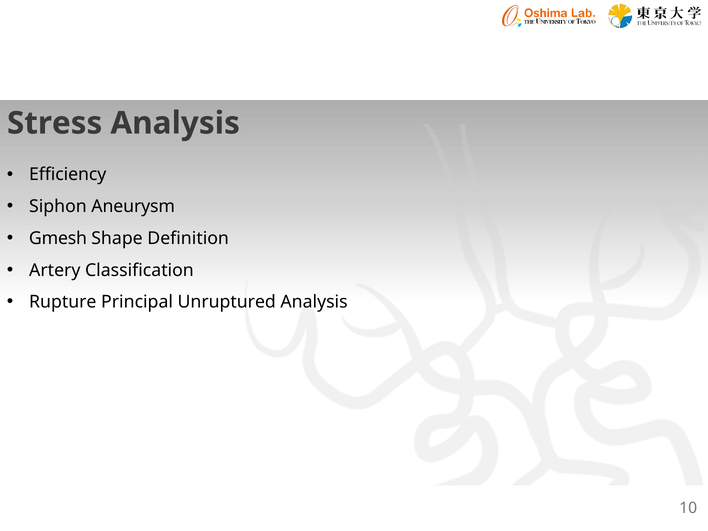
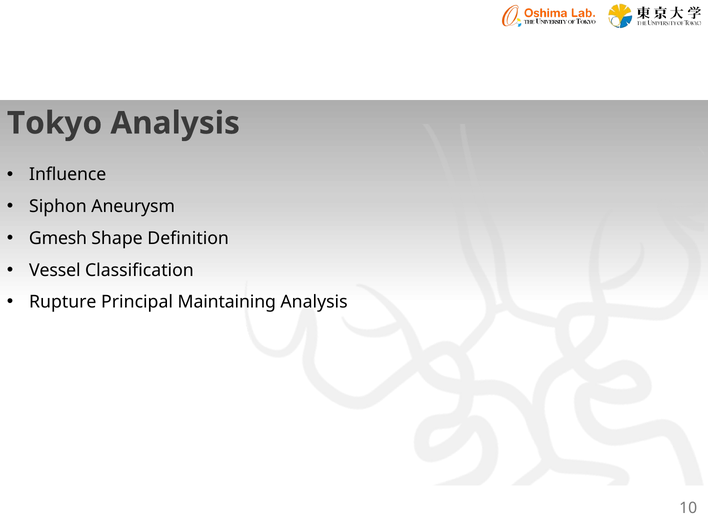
Stress: Stress -> Tokyo (55, 123)
Efficiency: Efficiency -> Influence (68, 175)
Artery: Artery -> Vessel (55, 270)
Unruptured: Unruptured -> Maintaining (227, 302)
